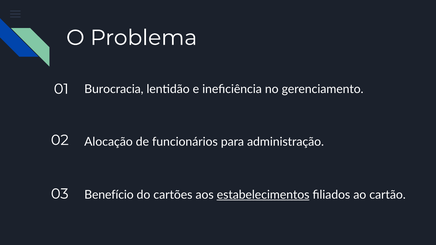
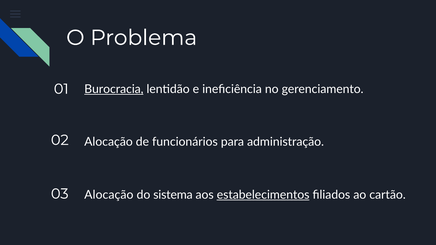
Burocracia underline: none -> present (114, 89)
Benefício: Benefício -> Alocação (109, 195)
cartões: cartões -> sistema (173, 195)
